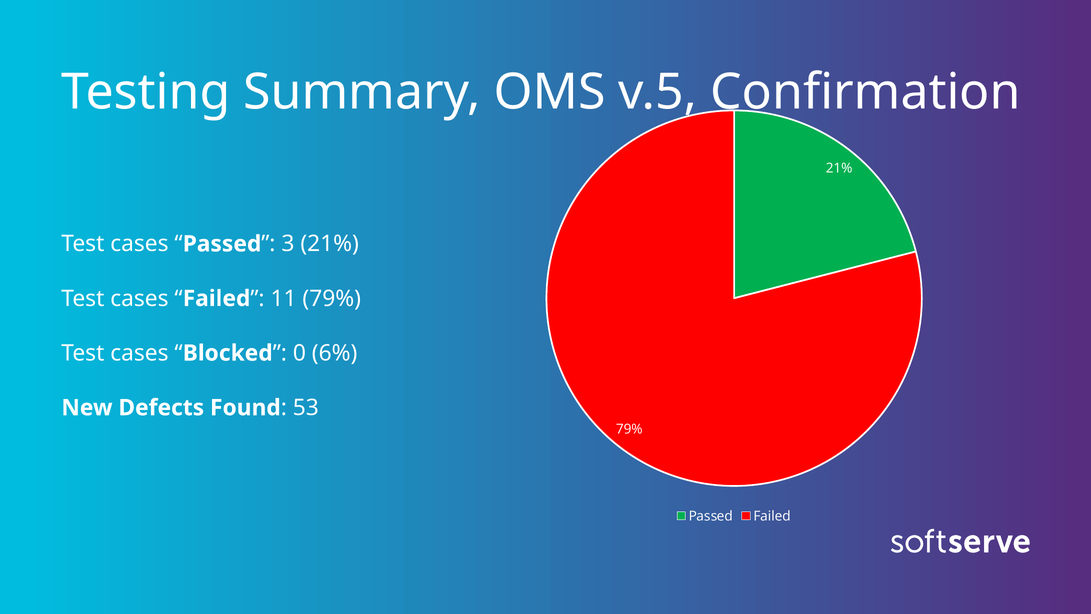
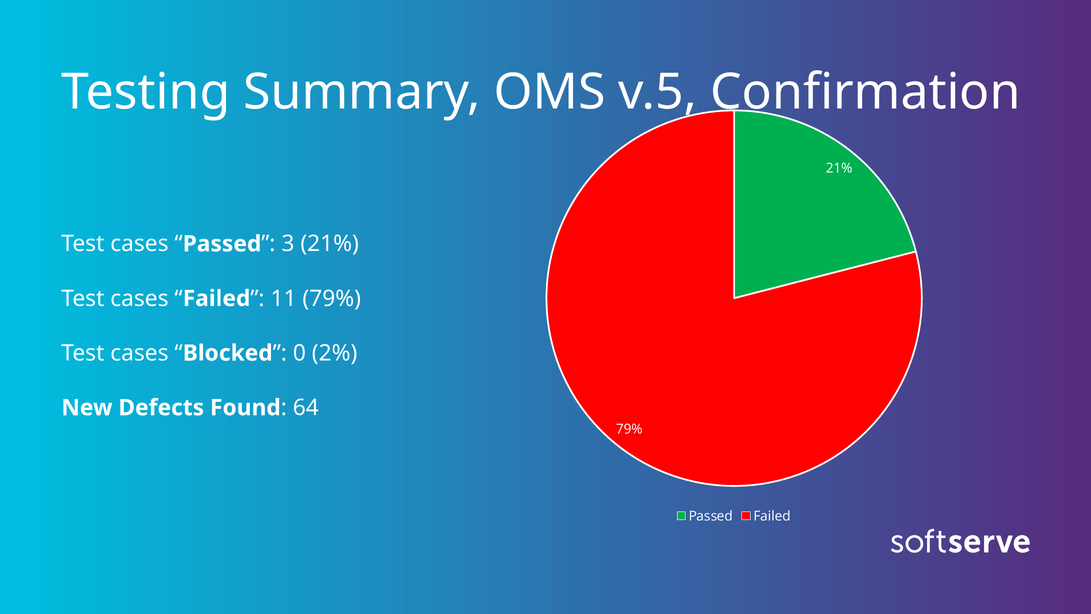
6%: 6% -> 2% (335, 353)
53: 53 -> 64 (306, 408)
